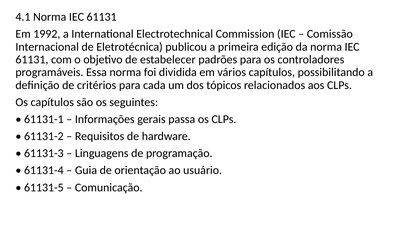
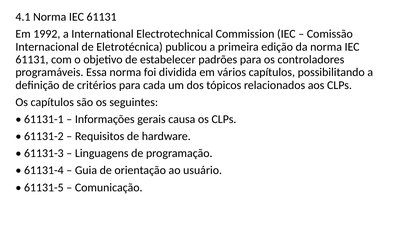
passa: passa -> causa (182, 119)
